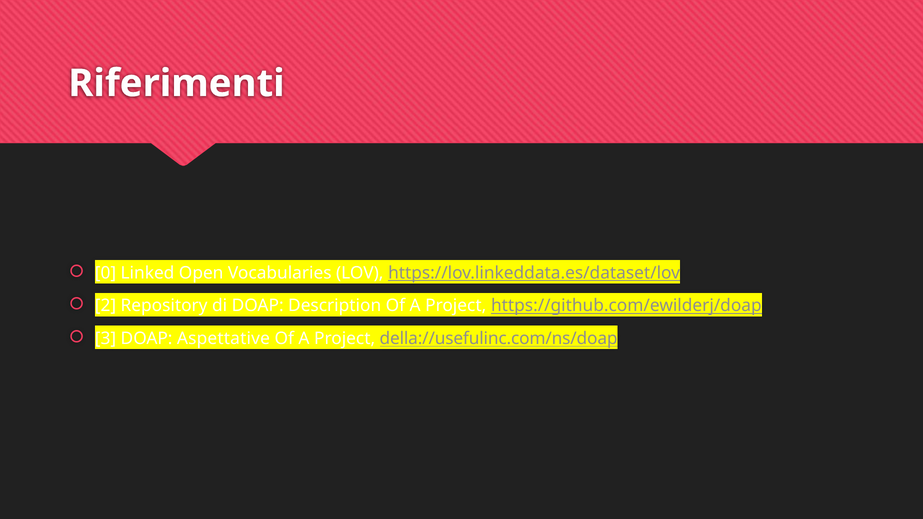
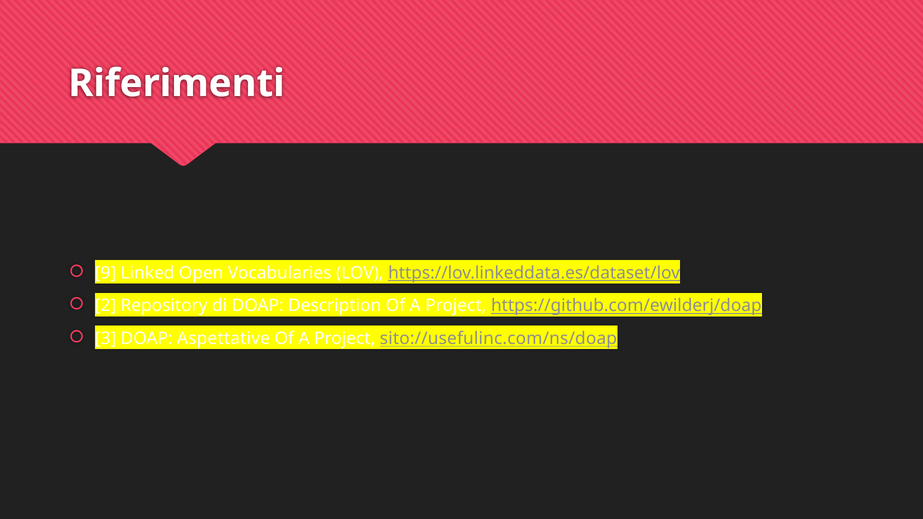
0: 0 -> 9 (106, 273)
della://usefulinc.com/ns/doap: della://usefulinc.com/ns/doap -> sito://usefulinc.com/ns/doap (498, 338)
